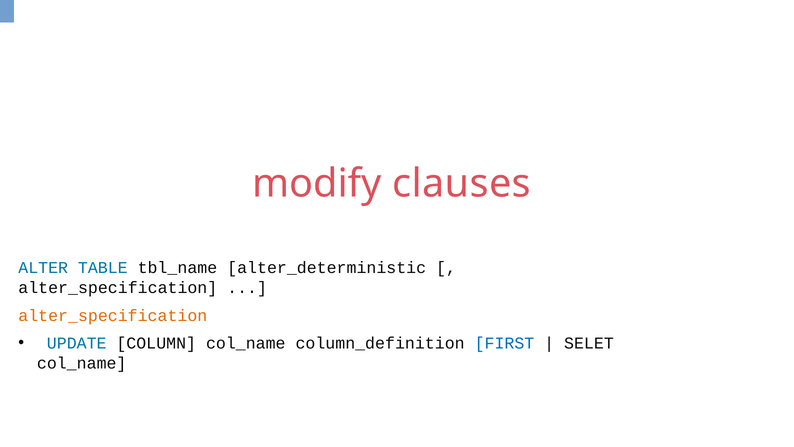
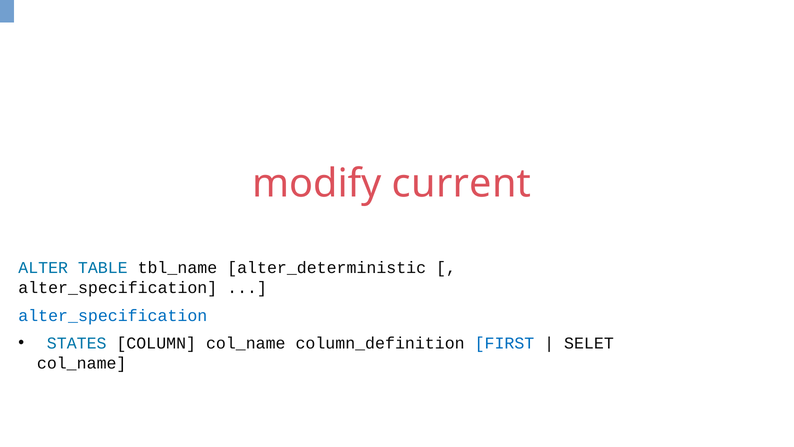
clauses: clauses -> current (462, 183)
alter_specification colour: orange -> blue (113, 315)
UPDATE: UPDATE -> STATES (77, 343)
